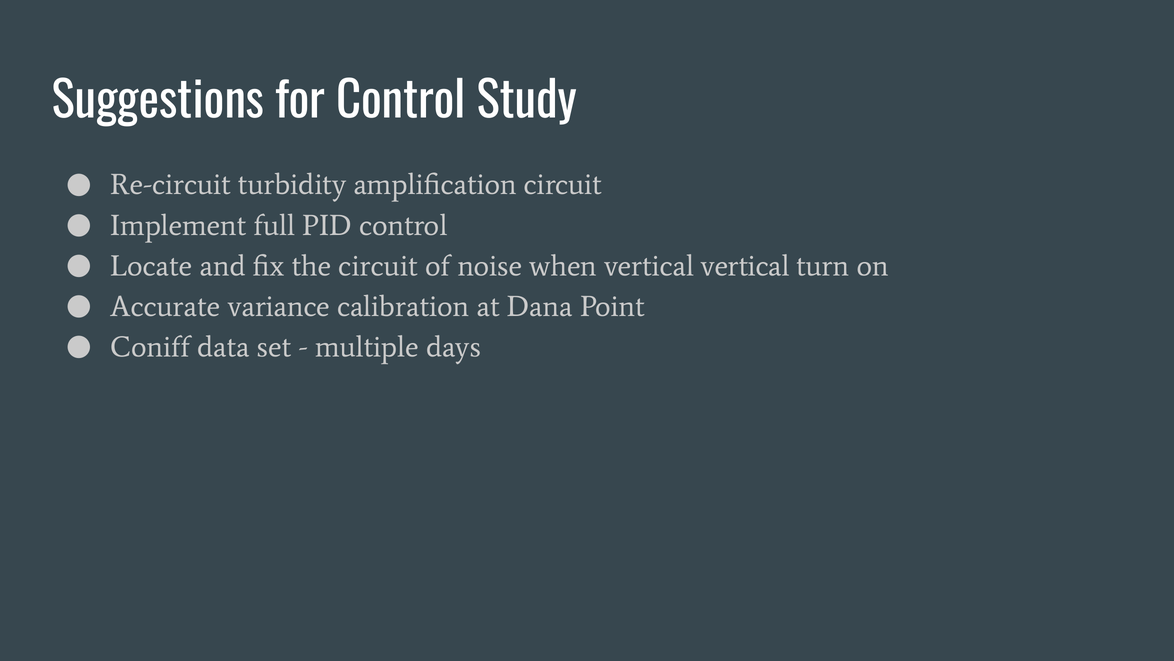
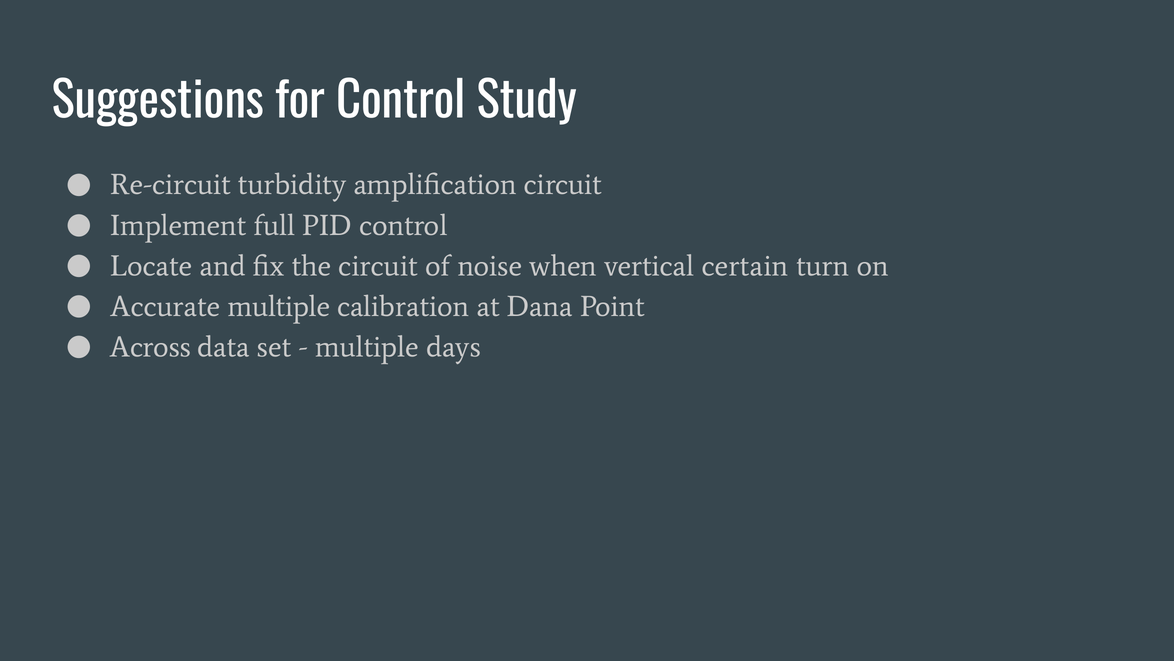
vertical vertical: vertical -> certain (745, 266)
Accurate variance: variance -> multiple (279, 306)
Coniff: Coniff -> Across (150, 347)
